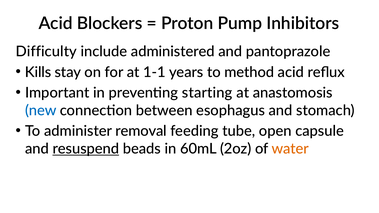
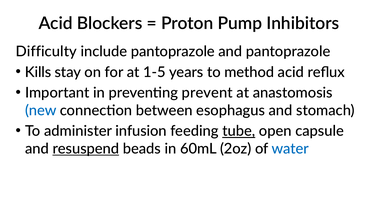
include administered: administered -> pantoprazole (173, 52)
1-1: 1-1 -> 1-5 (154, 72)
starting: starting -> prevent (207, 93)
removal: removal -> infusion (141, 131)
tube underline: none -> present (239, 131)
water colour: orange -> blue (290, 149)
